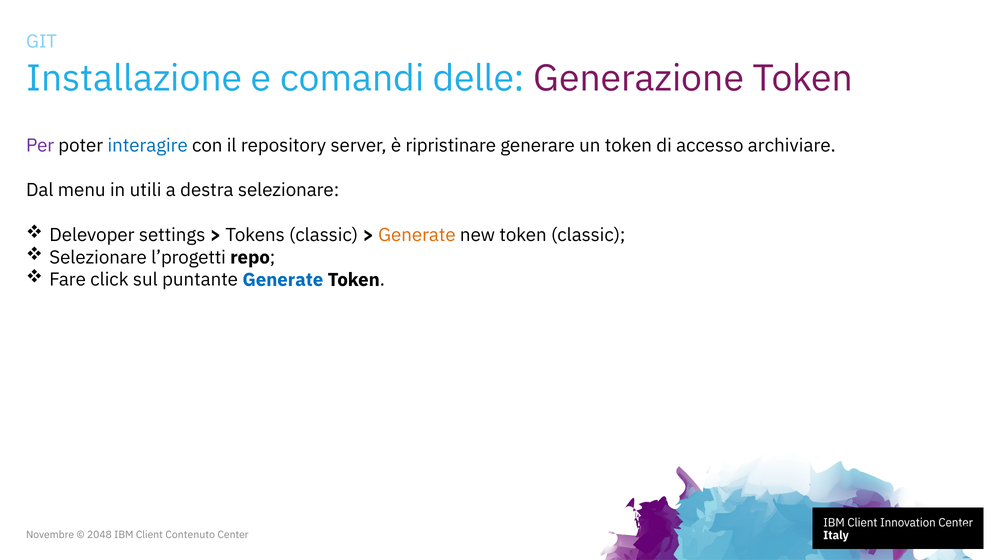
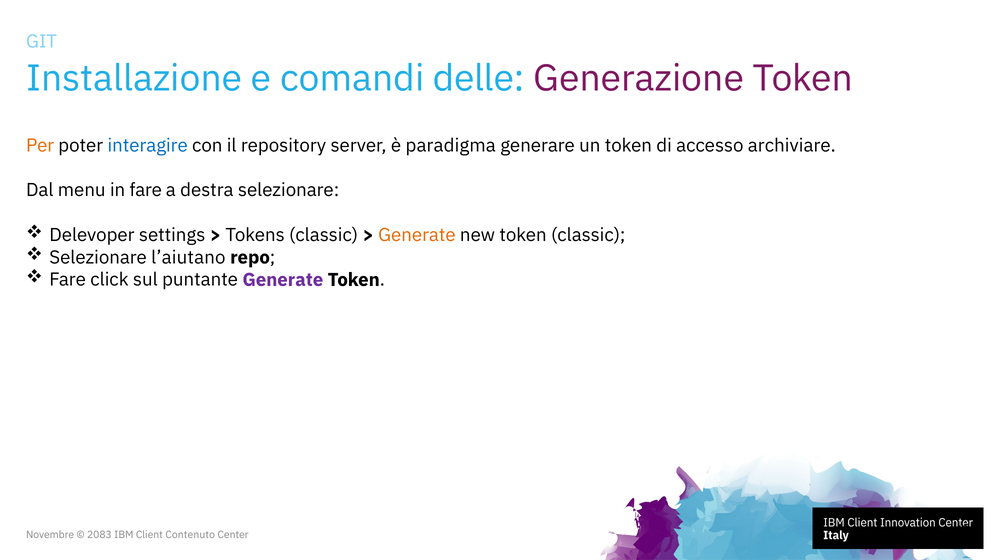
Per colour: purple -> orange (40, 145)
ripristinare: ripristinare -> paradigma (451, 145)
in utili: utili -> fare (146, 190)
l’progetti: l’progetti -> l’aiutano (188, 257)
Generate colour: blue -> purple (283, 280)
2048: 2048 -> 2083 (99, 534)
